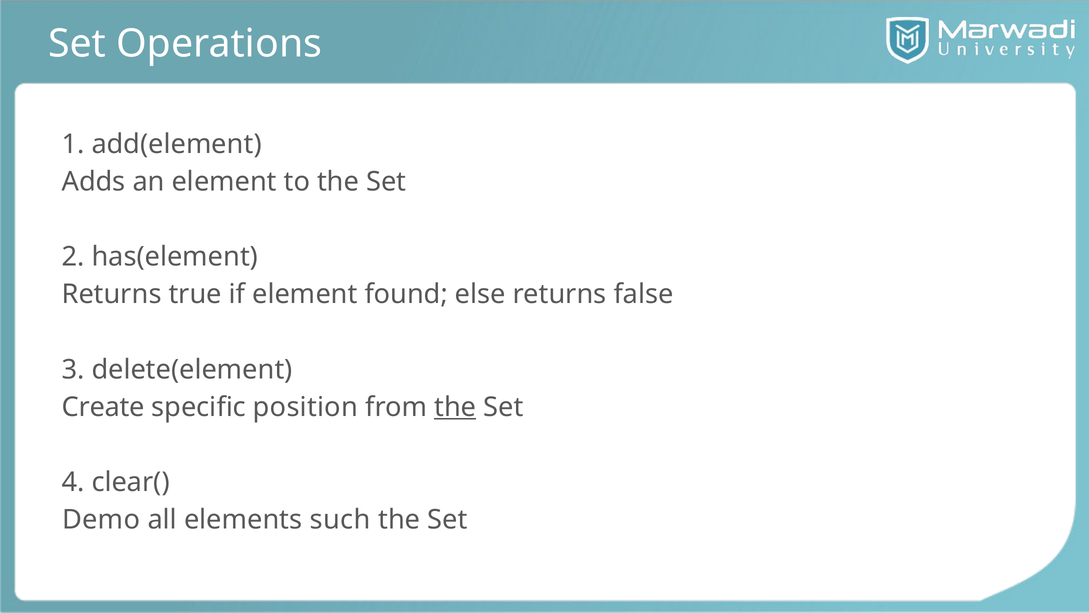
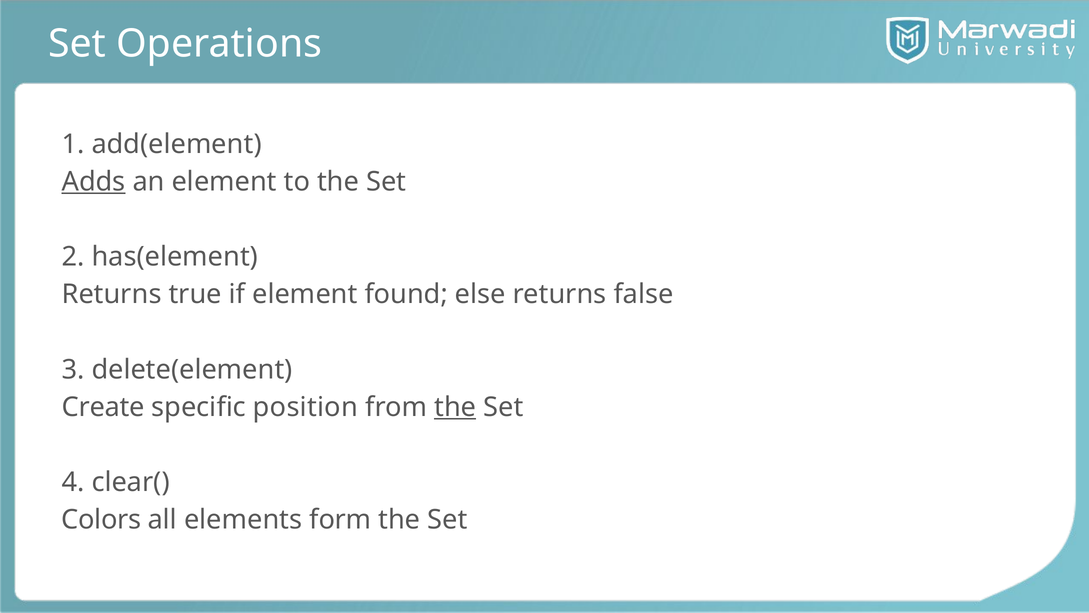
Adds underline: none -> present (94, 182)
Demo: Demo -> Colors (101, 520)
such: such -> form (340, 520)
